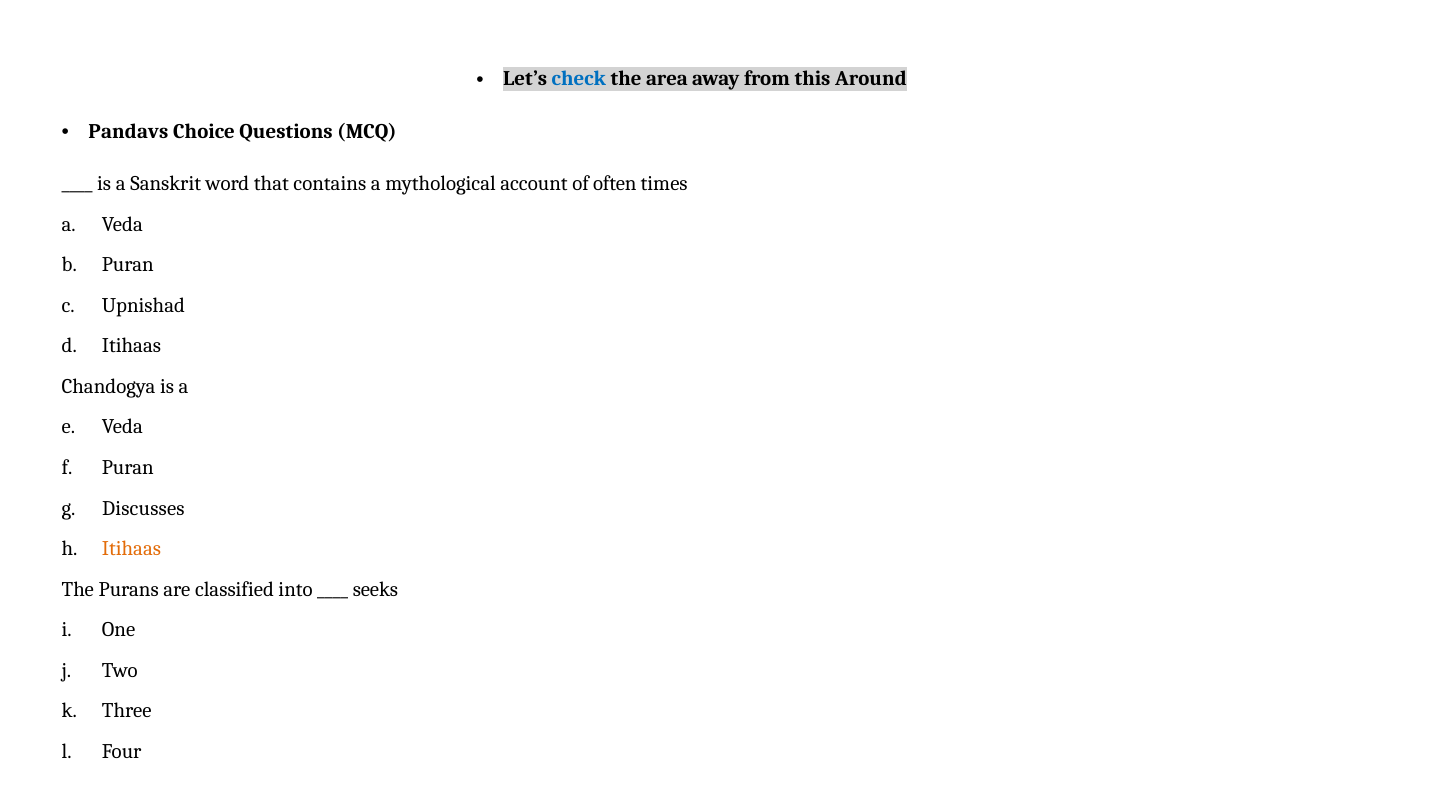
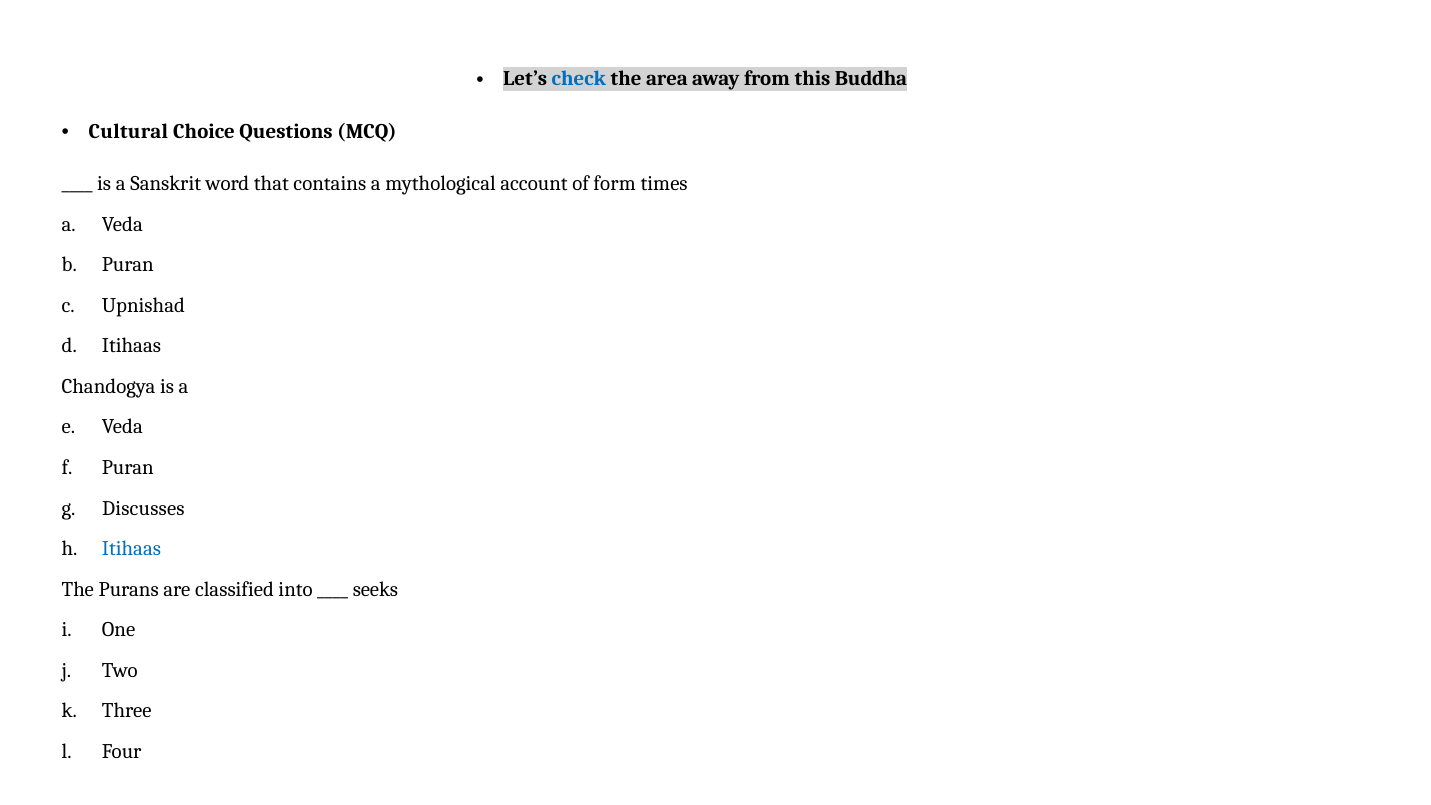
Around: Around -> Buddha (871, 79)
Pandavs: Pandavs -> Cultural (128, 131)
often: often -> form (615, 184)
Itihaas colour: orange -> blue (131, 549)
